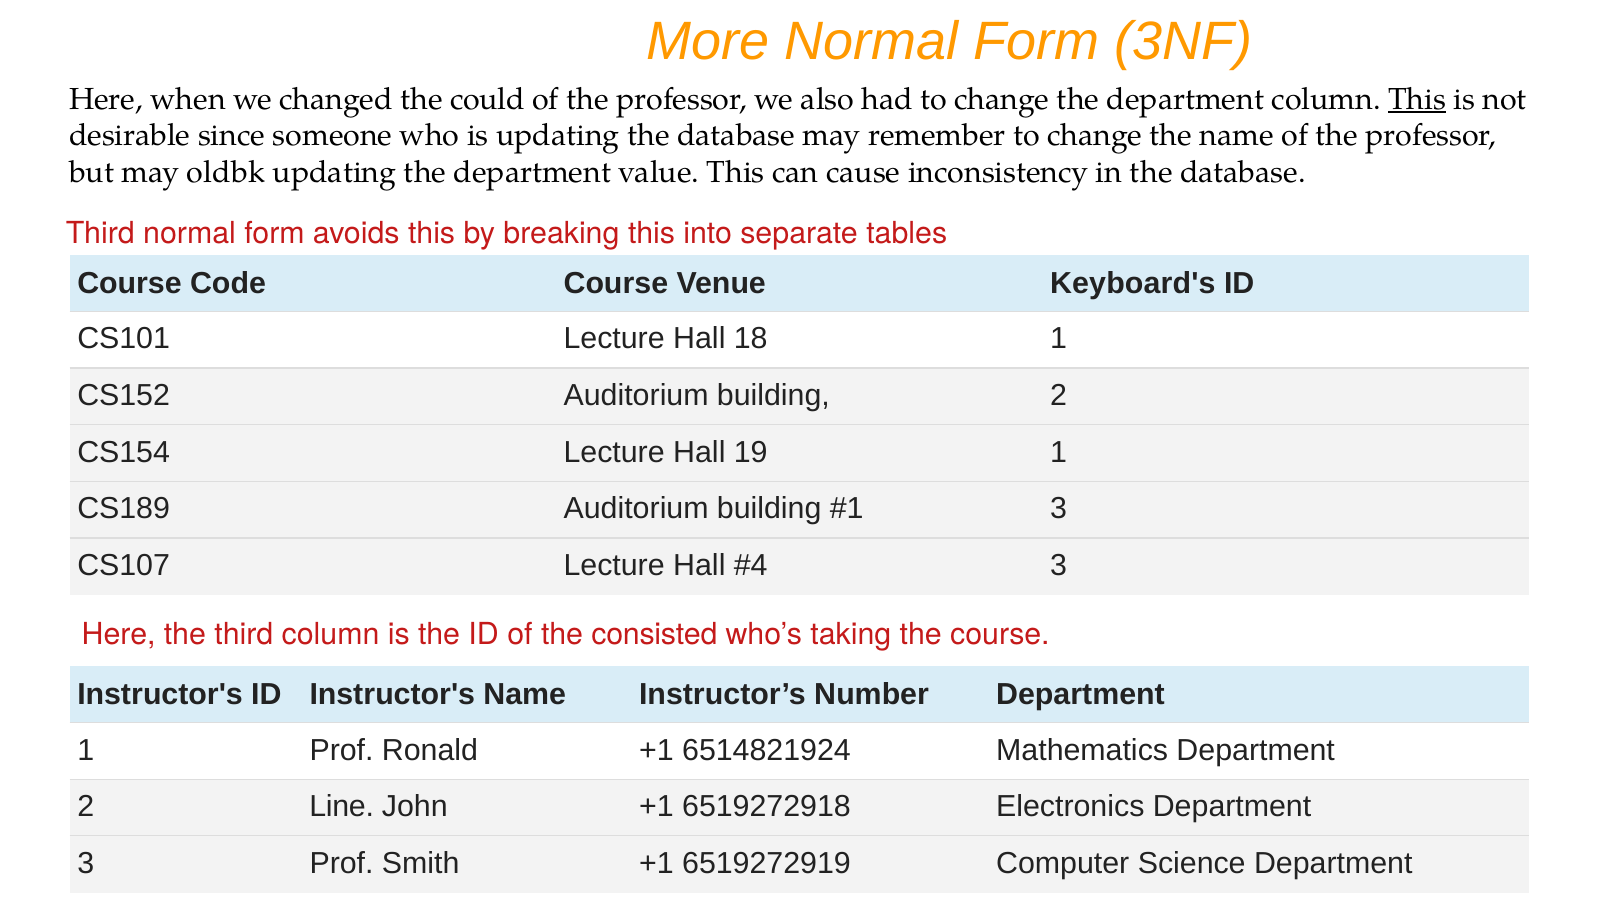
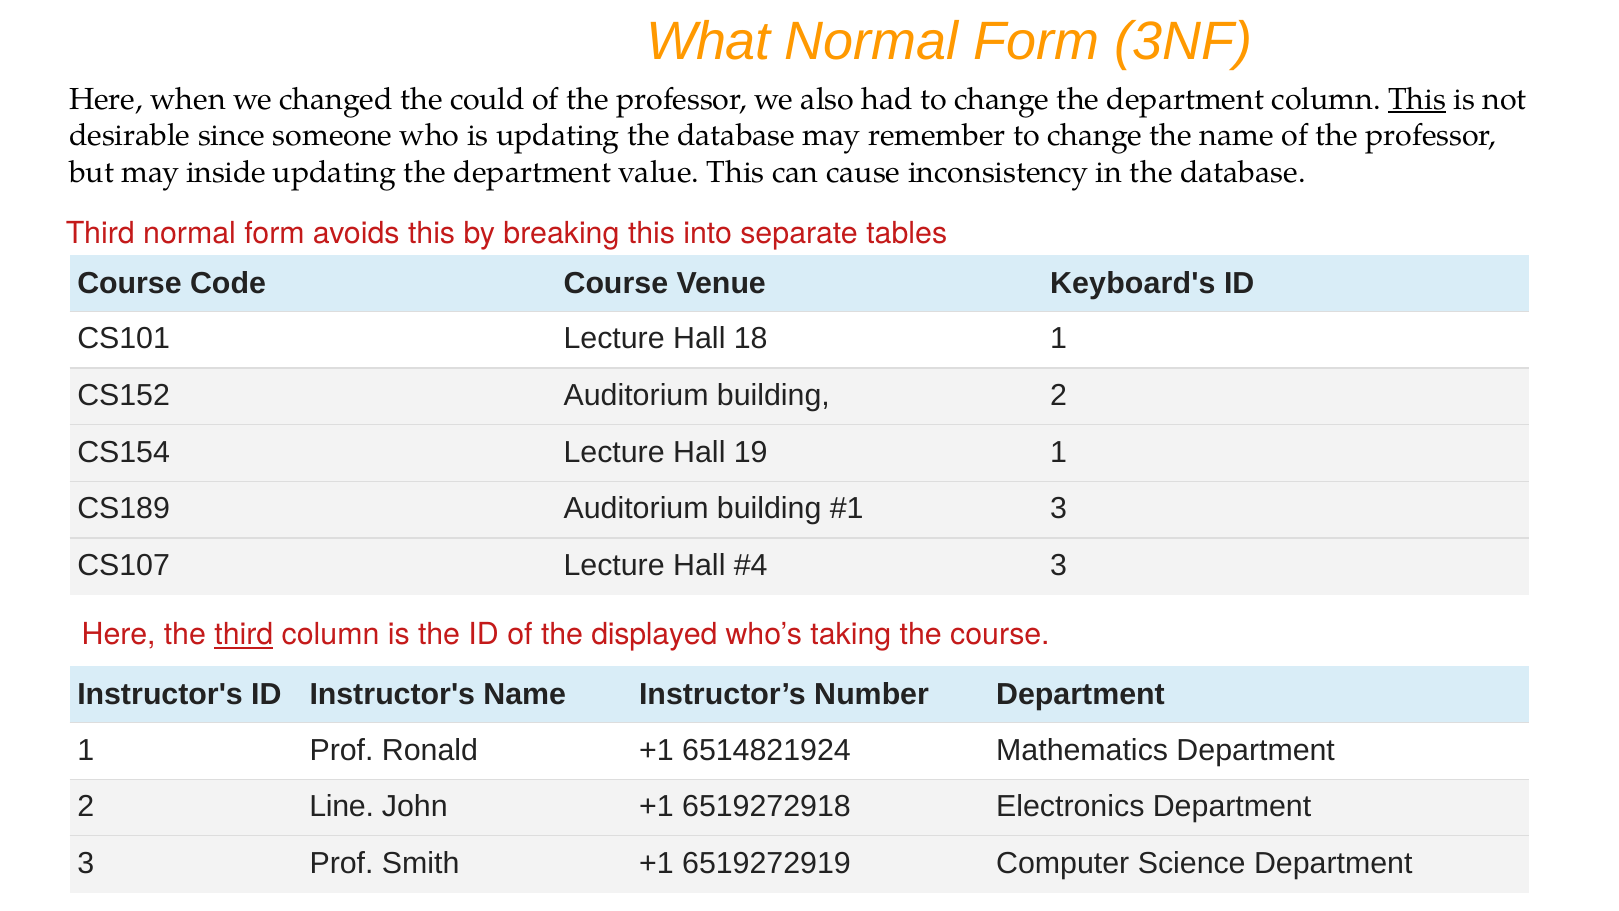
More: More -> What (708, 42)
oldbk: oldbk -> inside (226, 172)
third underline: none -> present (244, 635)
consisted: consisted -> displayed (654, 635)
